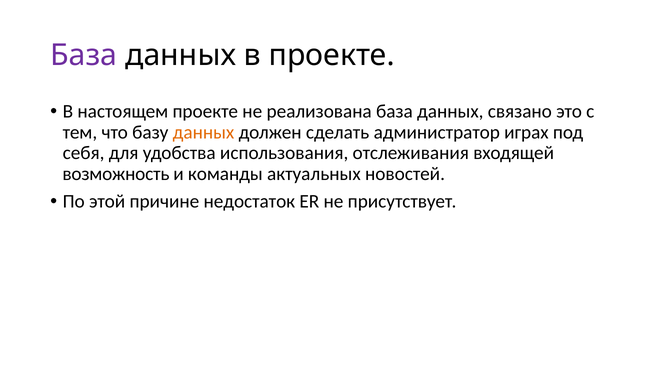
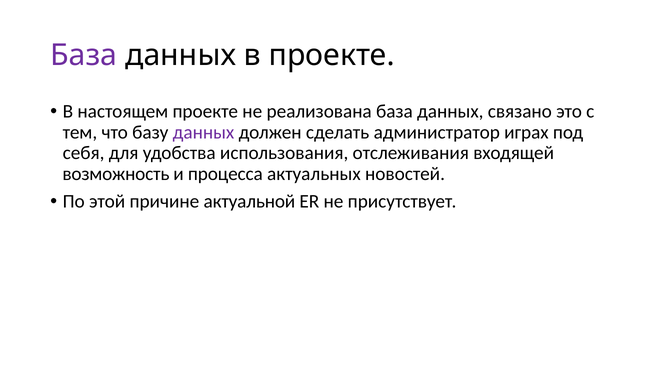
данных colour: orange -> purple (204, 132)
команды: команды -> процесса (225, 174)
недостаток: недостаток -> актуальной (249, 202)
